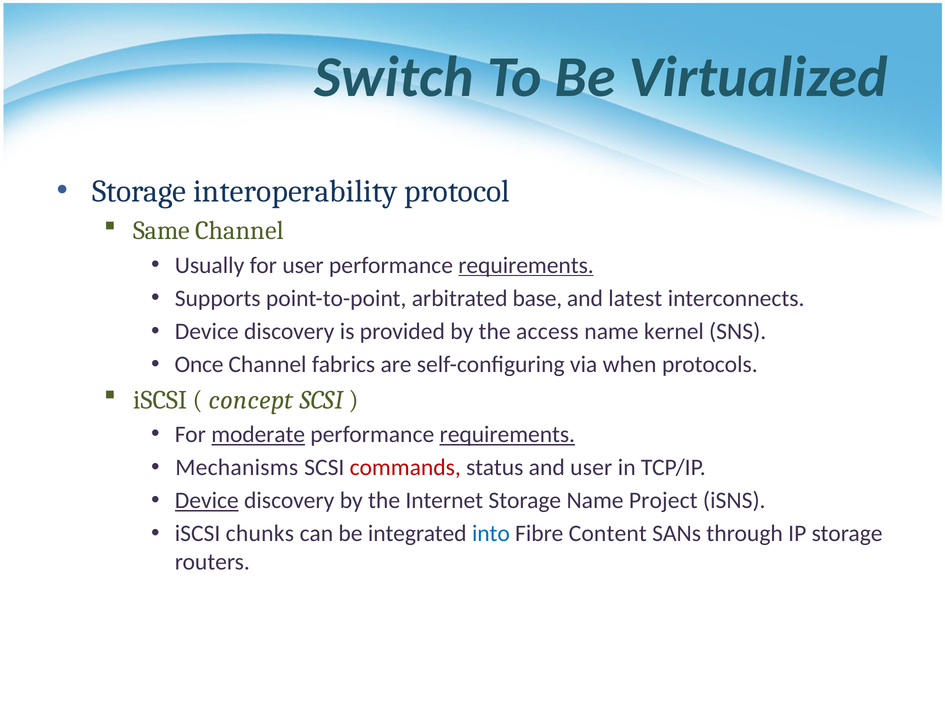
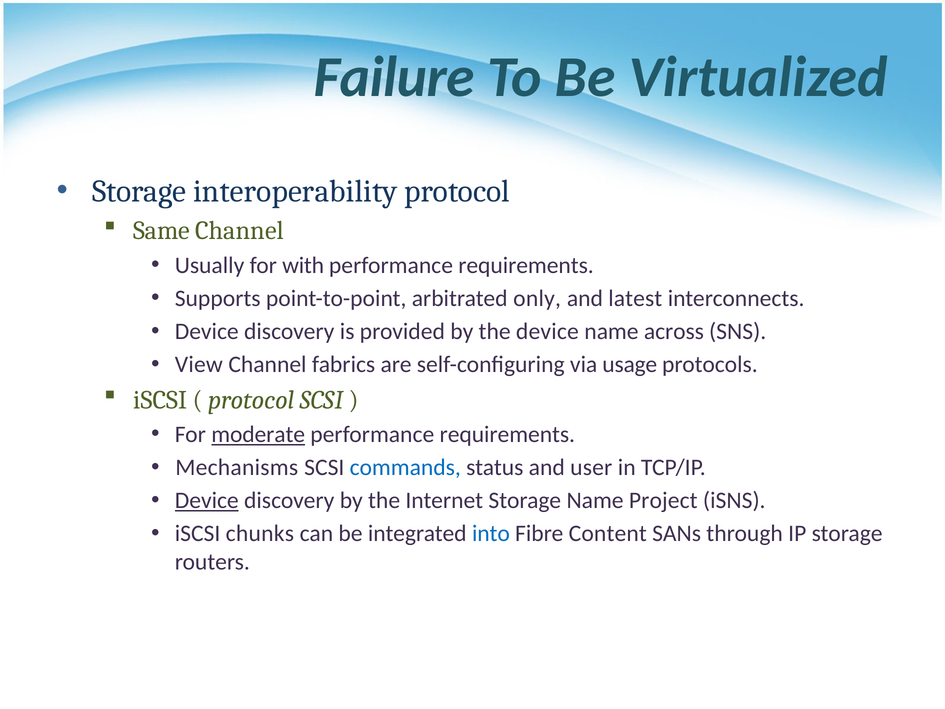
Switch: Switch -> Failure (394, 77)
for user: user -> with (303, 265)
requirements underline: present -> none (526, 265)
base: base -> only (537, 298)
the access: access -> device (547, 331)
kernel: kernel -> across (674, 331)
Once: Once -> View (199, 364)
when: when -> usage (630, 364)
concept: concept -> protocol (251, 400)
requirements underline: present -> none (507, 434)
commands colour: red -> blue (405, 467)
